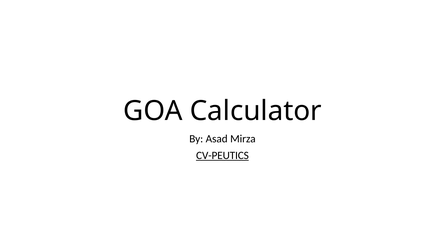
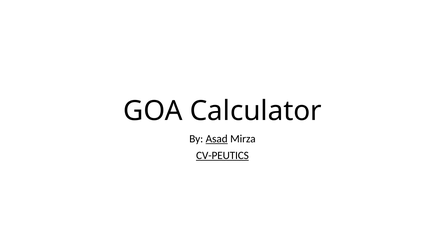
Asad underline: none -> present (217, 139)
